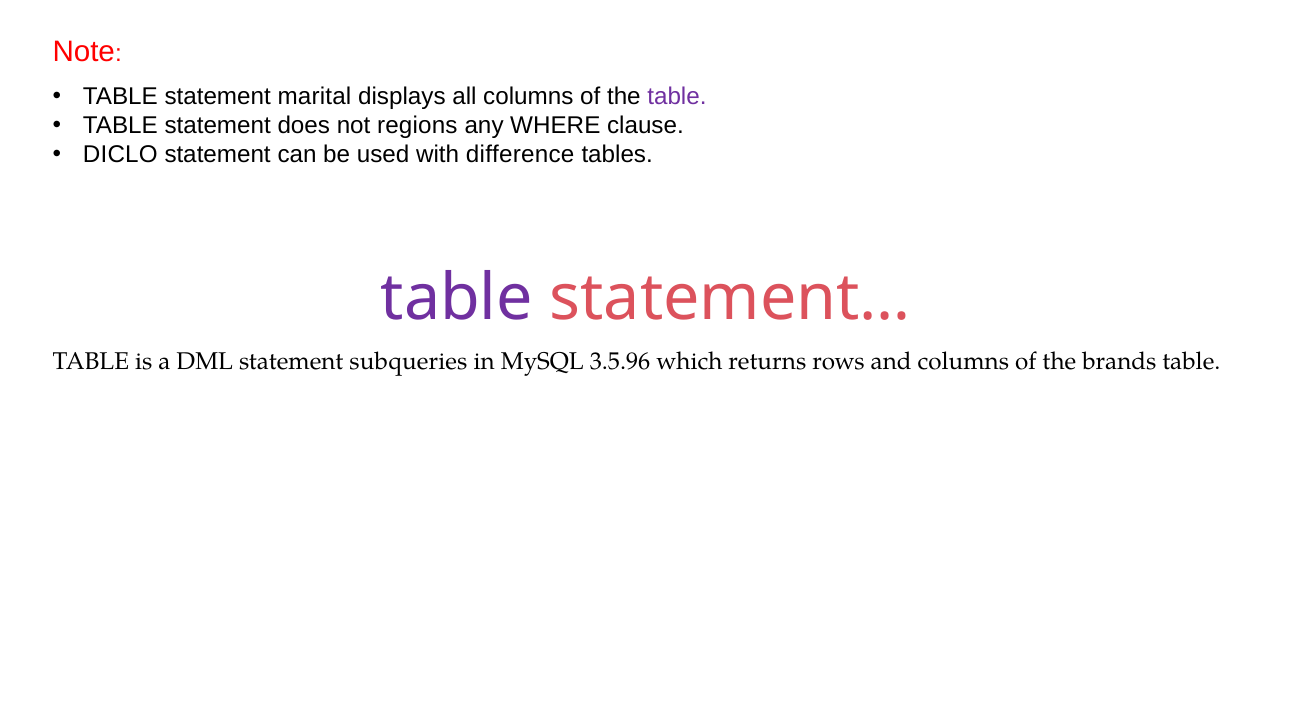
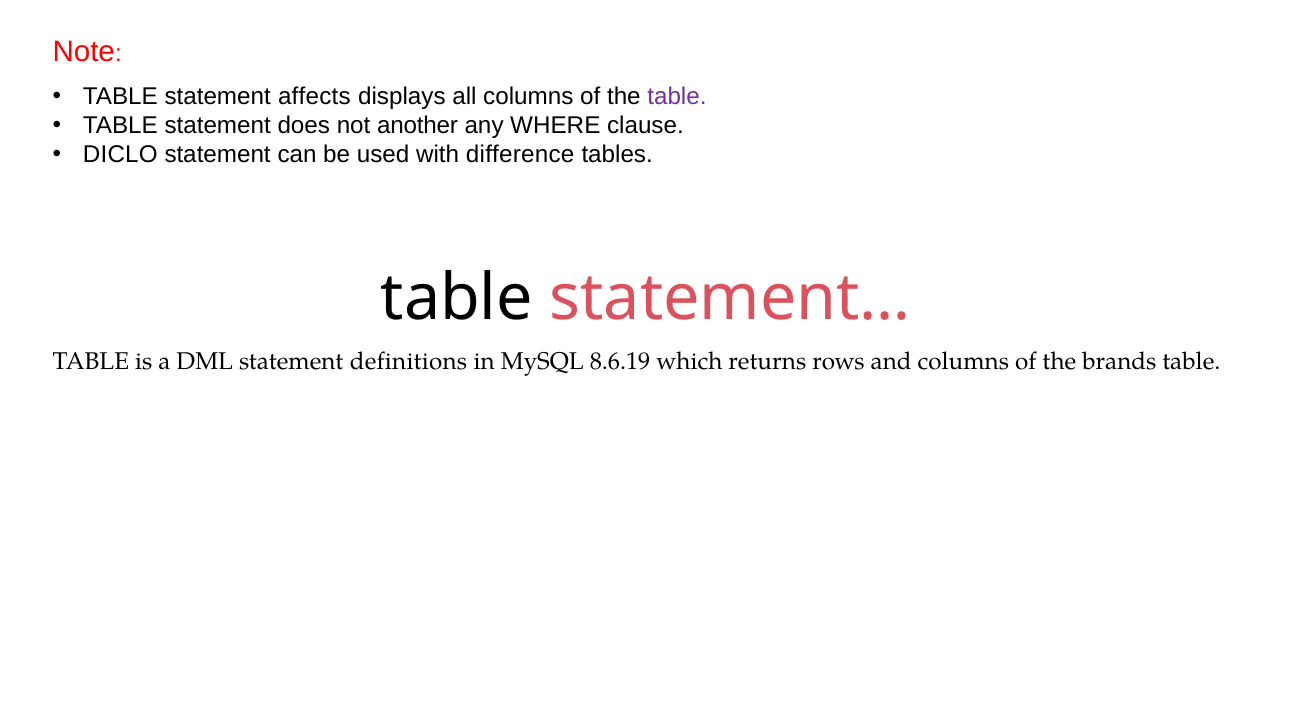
marital: marital -> affects (314, 97)
regions: regions -> another (418, 126)
table colour: purple -> black (457, 298)
subqueries: subqueries -> definitions (408, 361)
3.5.96: 3.5.96 -> 8.6.19 (620, 361)
